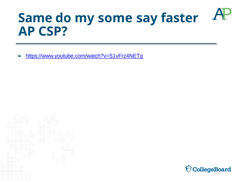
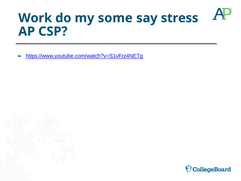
Same: Same -> Work (35, 18)
faster: faster -> stress (180, 18)
